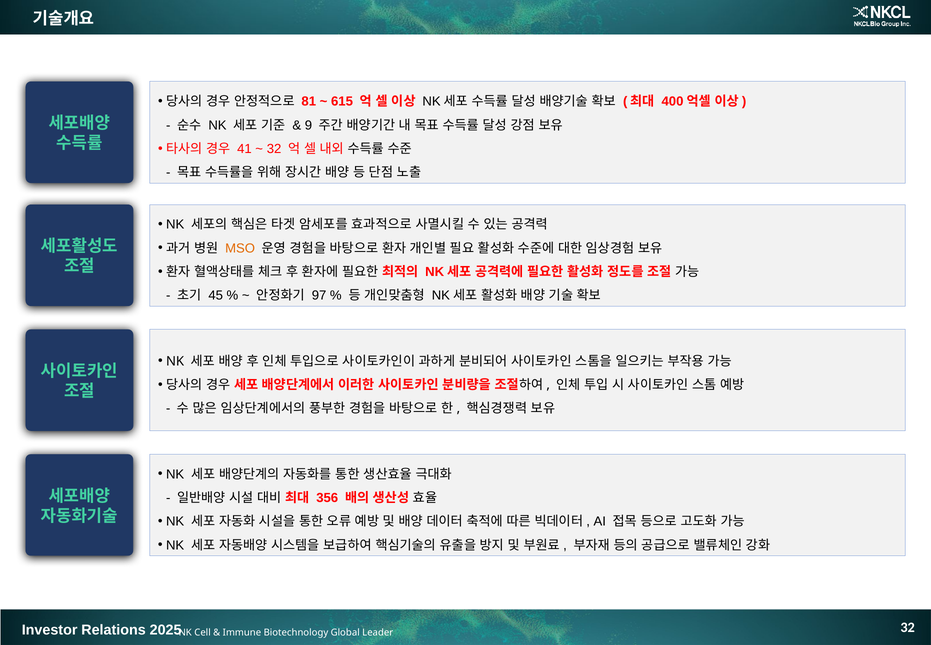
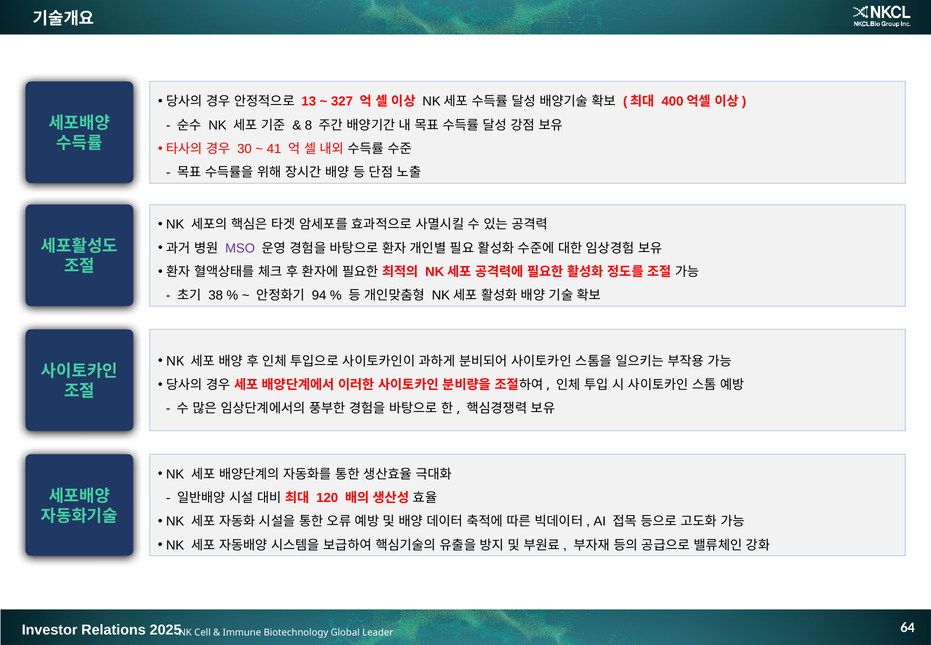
81: 81 -> 13 (309, 102)
615: 615 -> 327 (342, 102)
9: 9 -> 8 (308, 125)
41: 41 -> 30 (244, 149)
32: 32 -> 41 (274, 149)
MSO colour: orange -> purple (240, 248)
45: 45 -> 38 (216, 295)
97: 97 -> 94 (319, 295)
356: 356 -> 120 (327, 498)
32: 32 -> 64 (908, 627)
